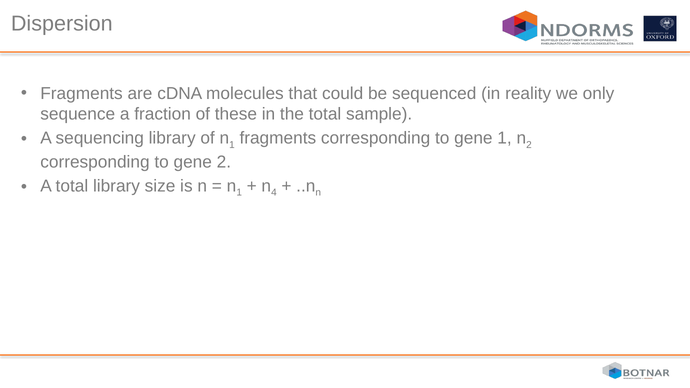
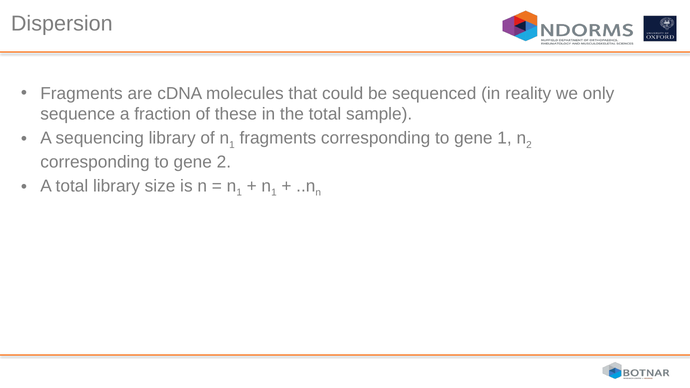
4: 4 -> 1 (274, 193)
